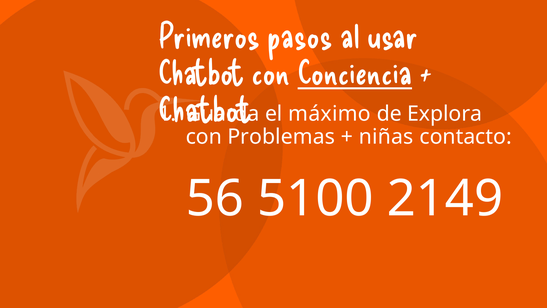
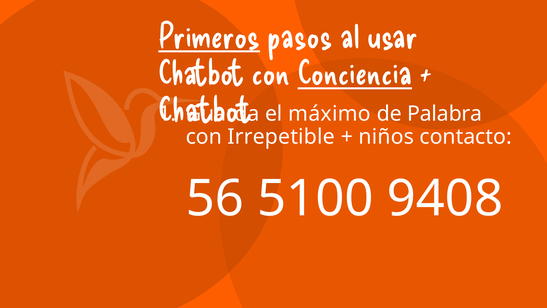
Primeros underline: none -> present (209, 37)
Explora: Explora -> Palabra (445, 114)
Problemas: Problemas -> Irrepetible (281, 137)
niñas: niñas -> niños (386, 137)
2149: 2149 -> 9408 (445, 198)
